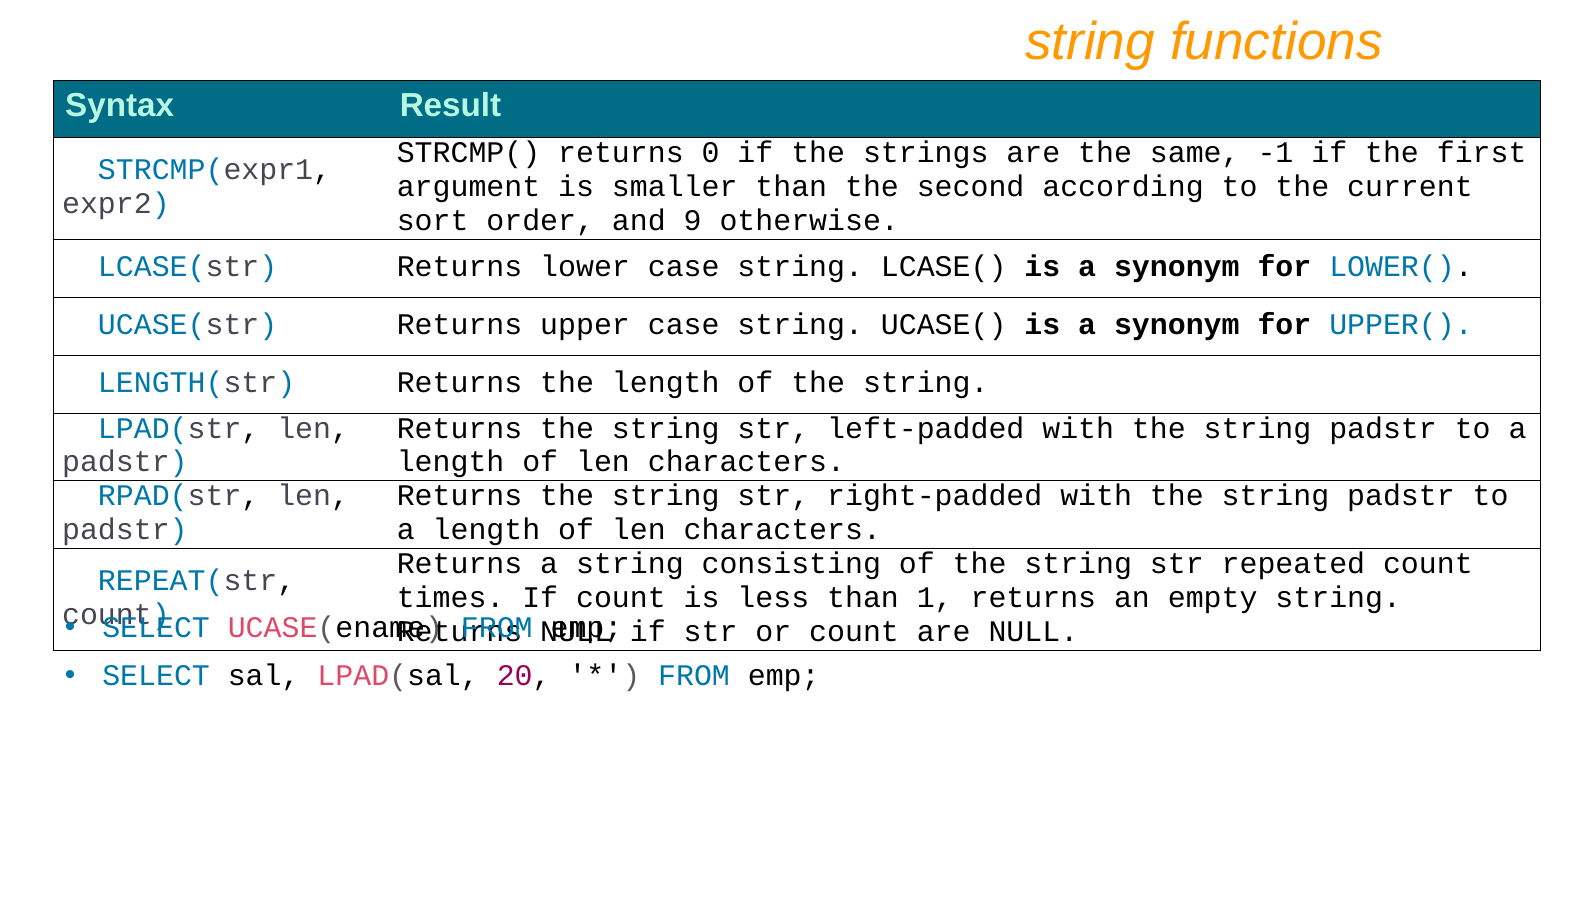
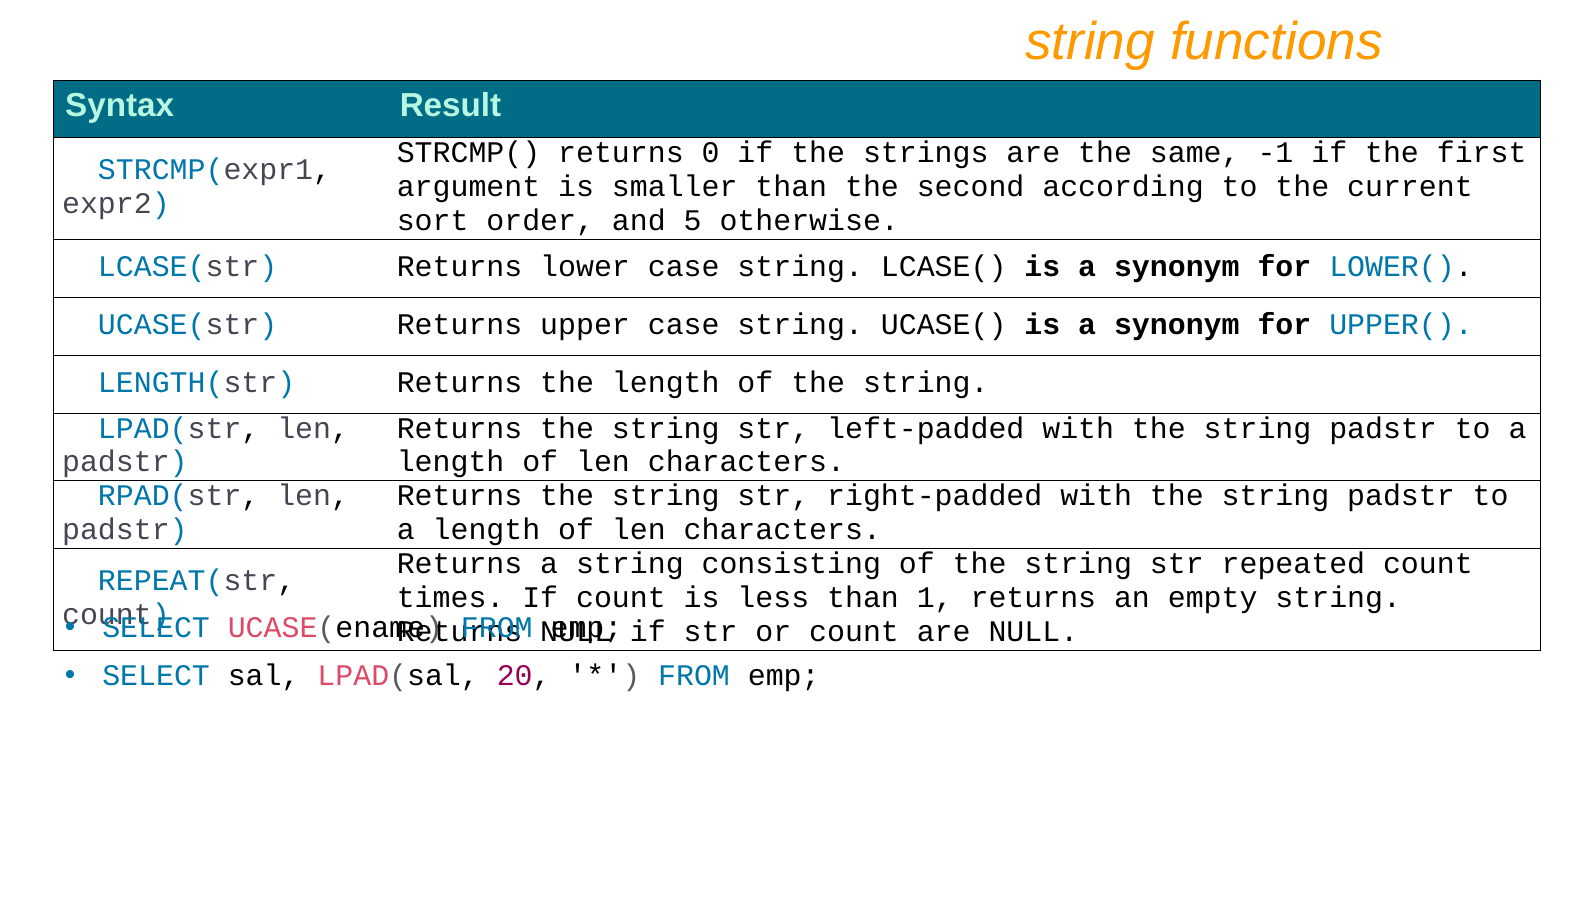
9: 9 -> 5 (693, 221)
